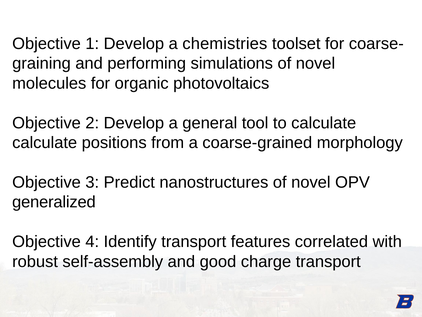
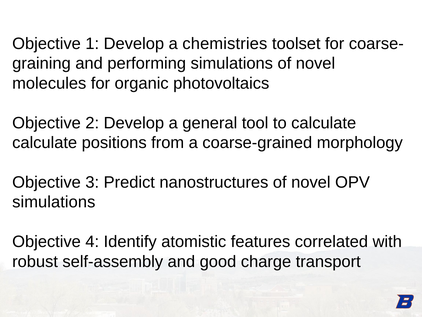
generalized: generalized -> simulations (54, 202)
Identify transport: transport -> atomistic (194, 241)
